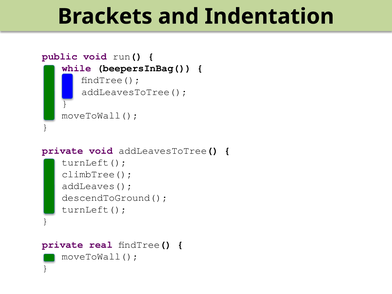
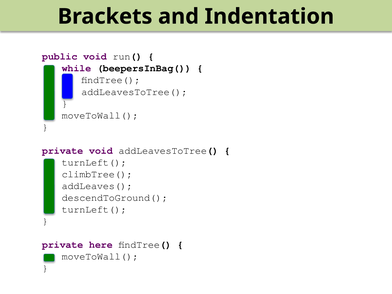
real: real -> here (101, 245)
